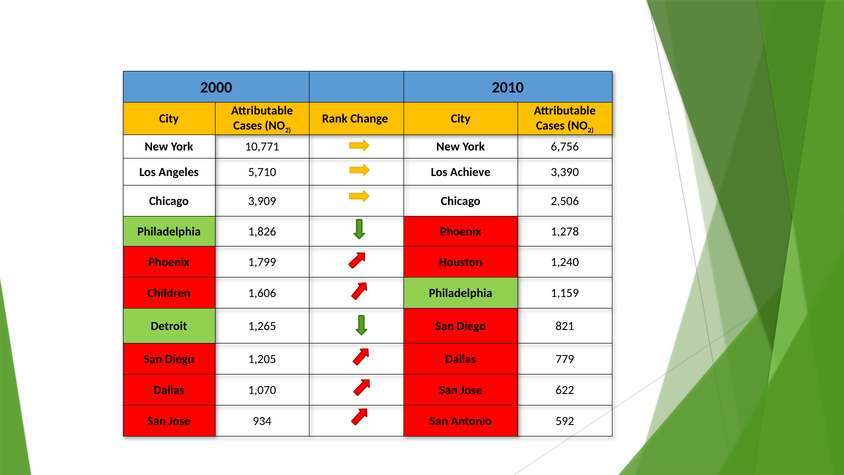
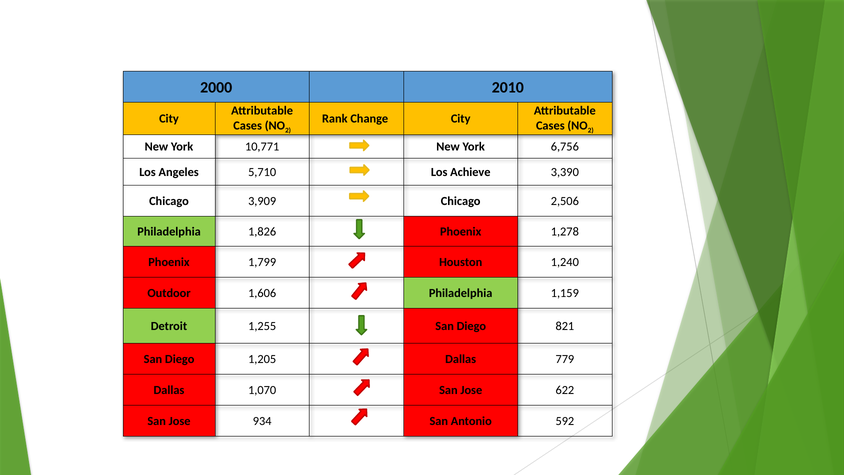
Children: Children -> Outdoor (169, 293)
1,265: 1,265 -> 1,255 (262, 326)
